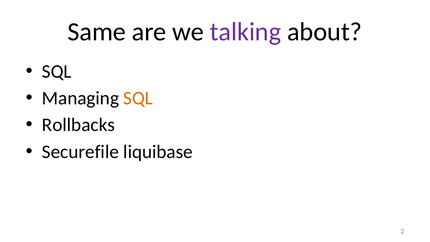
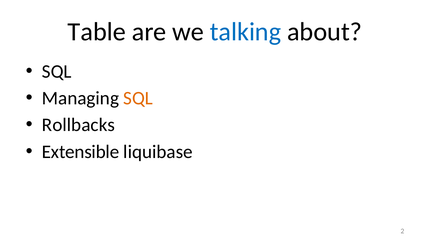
Same: Same -> Table (97, 32)
talking colour: purple -> blue (245, 32)
Securefile: Securefile -> Extensible (81, 152)
